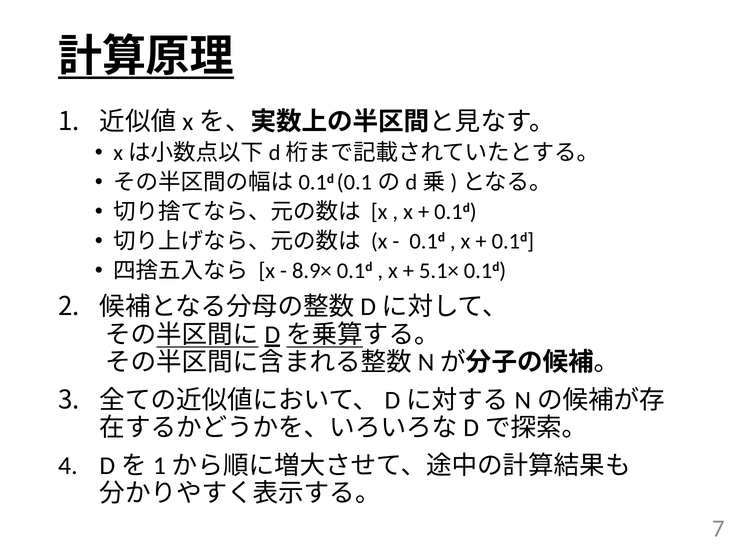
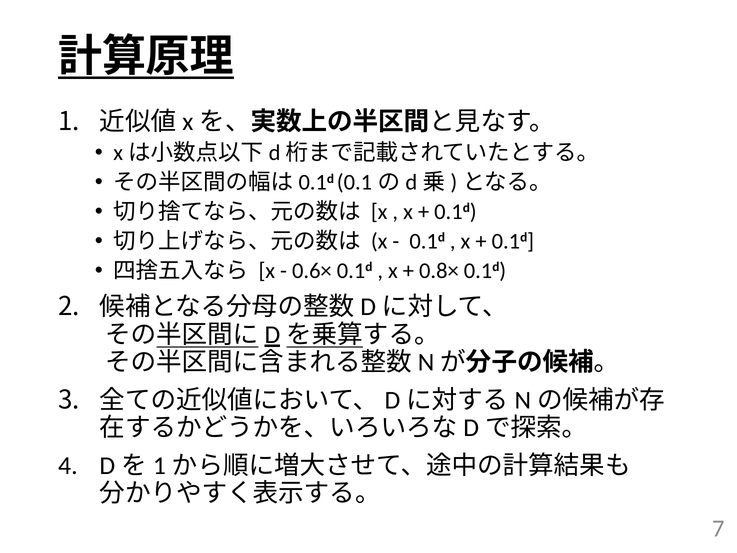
8.9×: 8.9× -> 0.6× (312, 271)
5.1×: 5.1× -> 0.8× (439, 271)
